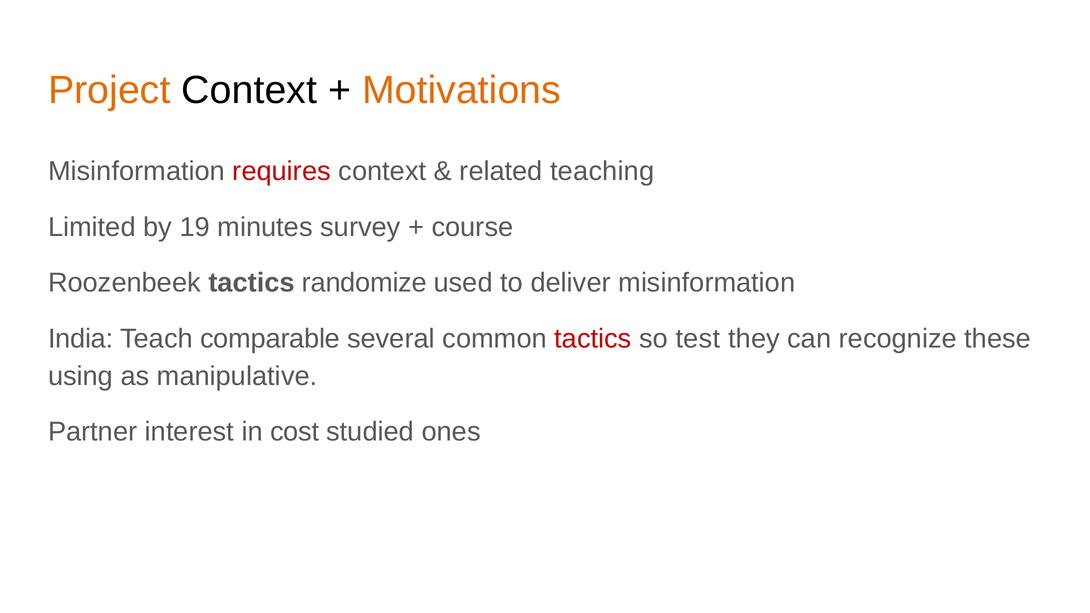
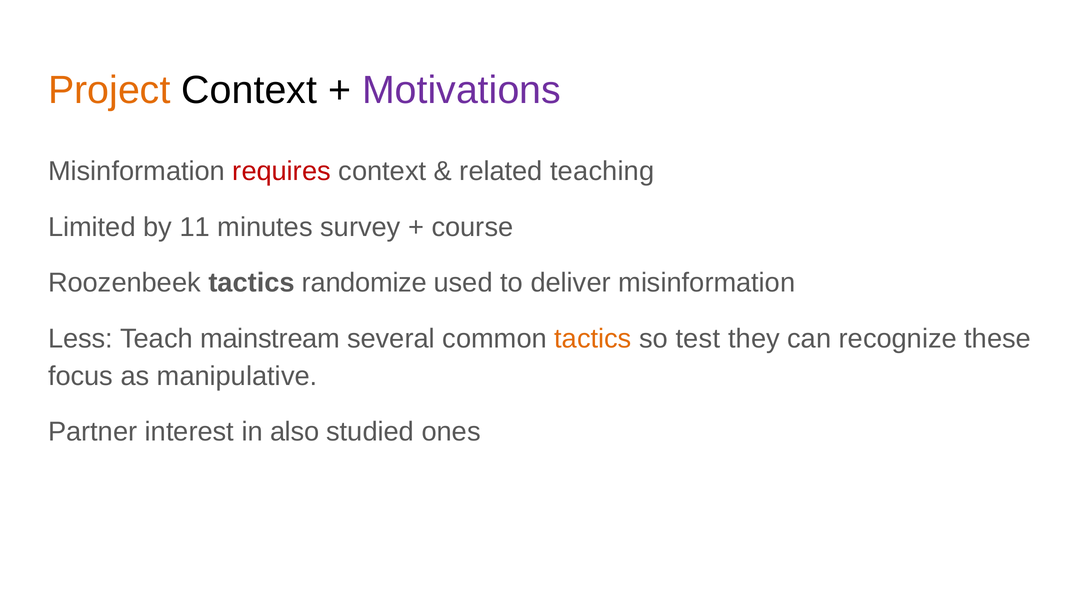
Motivations colour: orange -> purple (462, 90)
19: 19 -> 11 (195, 227)
India: India -> Less (81, 339)
comparable: comparable -> mainstream (270, 339)
tactics colour: red -> orange (593, 339)
using: using -> focus (81, 376)
cost: cost -> also (295, 432)
